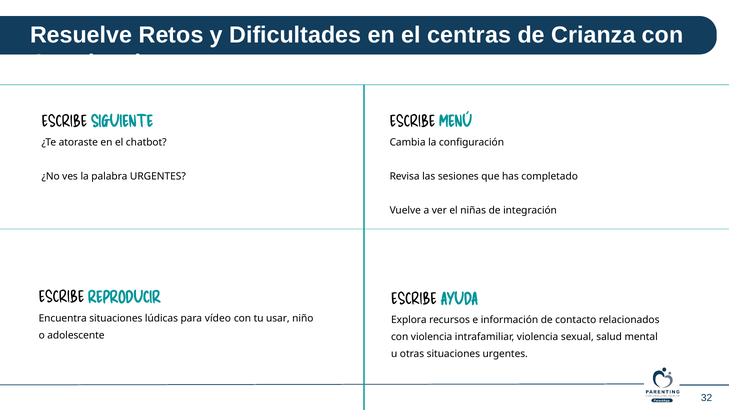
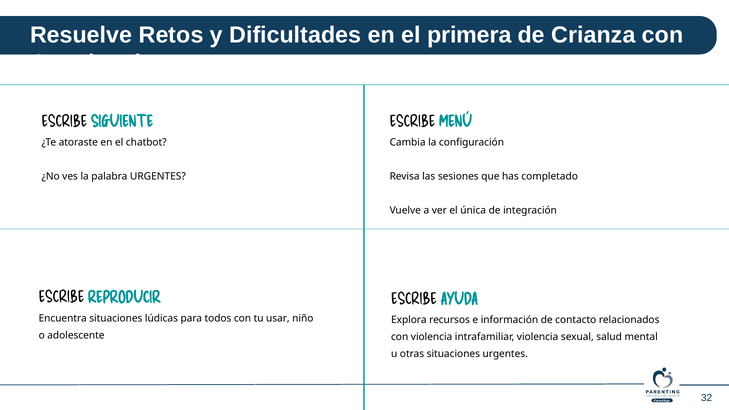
centras: centras -> primera (469, 35)
niñas: niñas -> única (473, 210)
vídeo: vídeo -> todos (218, 318)
